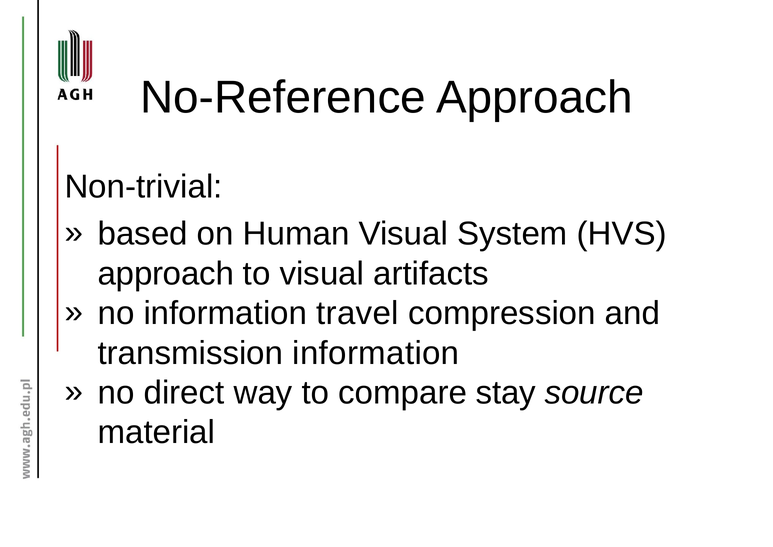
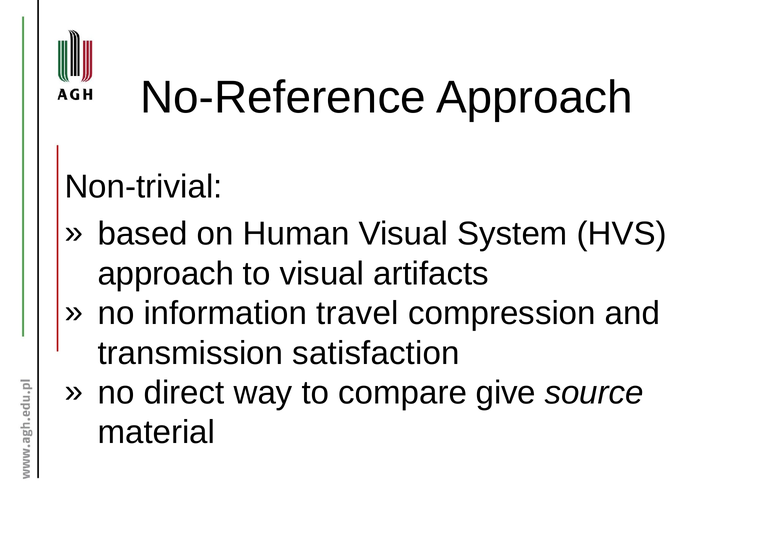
transmission information: information -> satisfaction (376, 353)
stay: stay -> give (506, 393)
